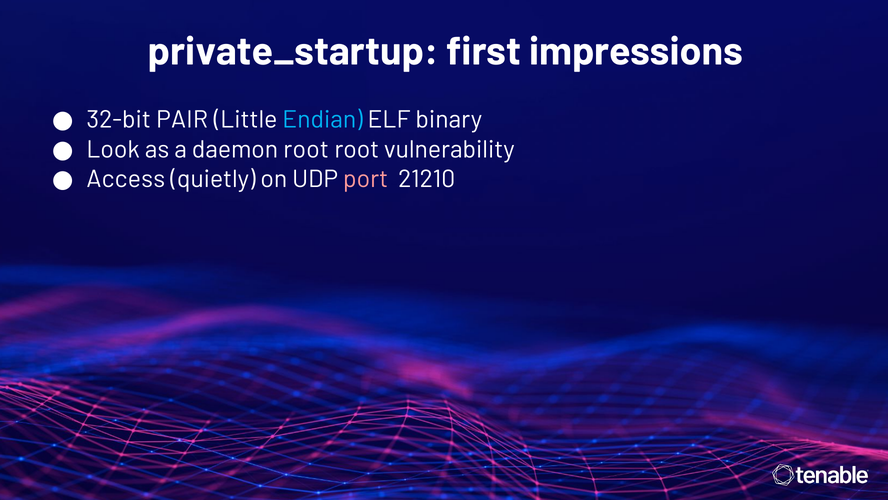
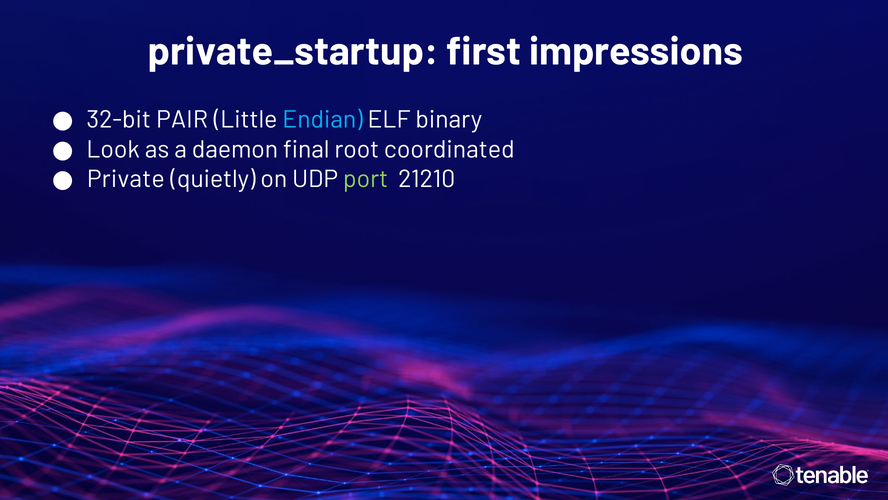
daemon root: root -> final (306, 149)
vulnerability: vulnerability -> coordinated (449, 149)
Access: Access -> Private (126, 179)
port colour: pink -> light green (366, 179)
